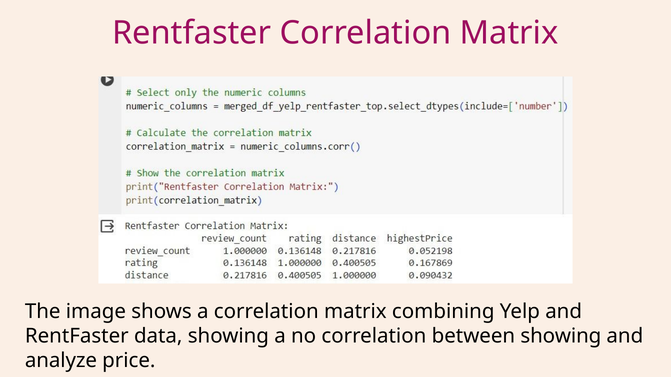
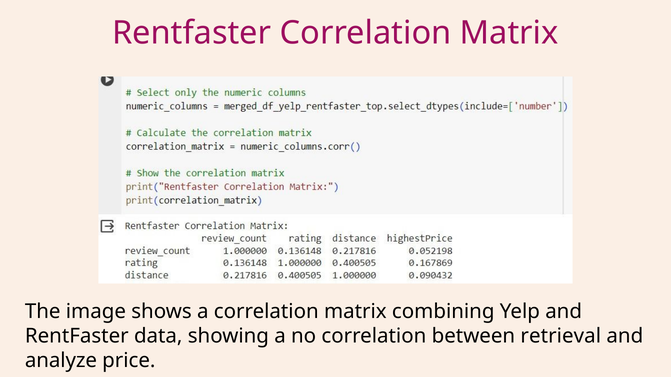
between showing: showing -> retrieval (561, 336)
